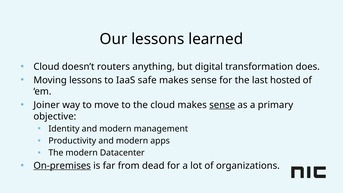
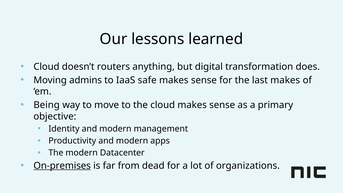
Moving lessons: lessons -> admins (86, 80)
last hosted: hosted -> makes (285, 80)
Joiner: Joiner -> Being (47, 105)
sense underline: present -> none (222, 105)
